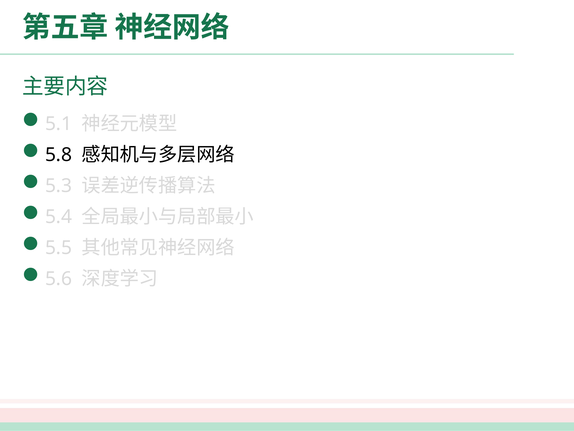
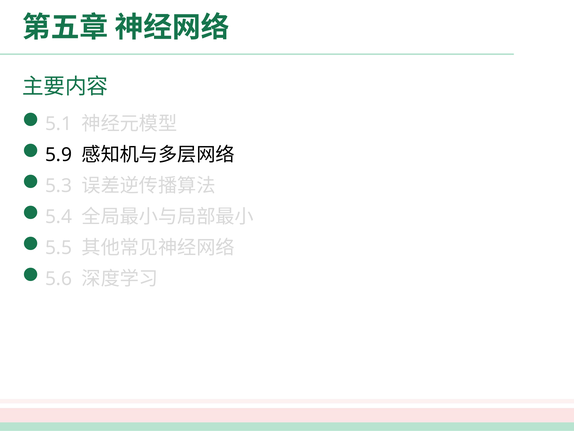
5.8: 5.8 -> 5.9 (59, 155)
